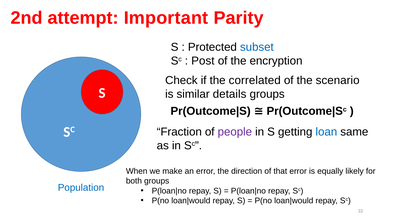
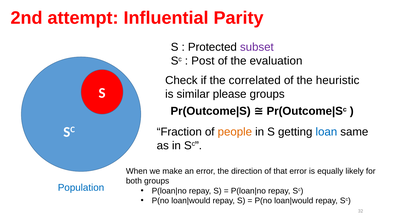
Important: Important -> Influential (166, 18)
subset colour: blue -> purple (257, 47)
encryption: encryption -> evaluation (276, 61)
scenario: scenario -> heuristic (338, 80)
details: details -> please (230, 94)
people colour: purple -> orange (235, 132)
